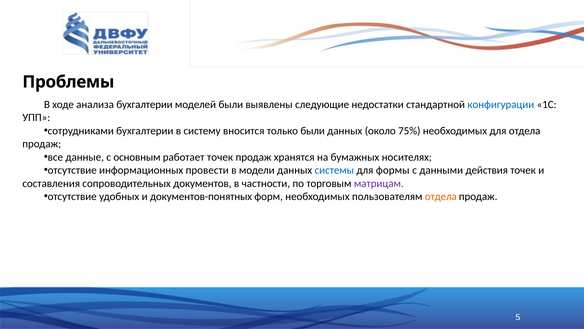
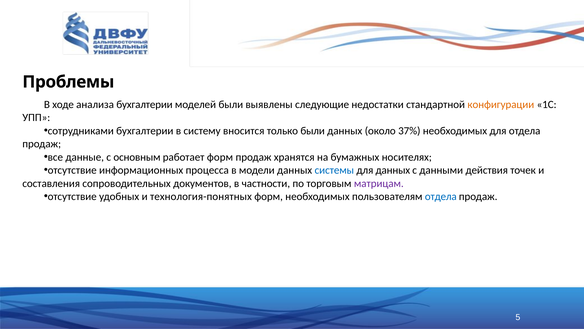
конфигурации colour: blue -> orange (501, 104)
75%: 75% -> 37% (409, 131)
работает точек: точек -> форм (220, 157)
провести: провести -> процесса (207, 170)
для формы: формы -> данных (393, 170)
документов-понятных: документов-понятных -> технология-понятных (201, 196)
отдела colour: orange -> blue (441, 196)
